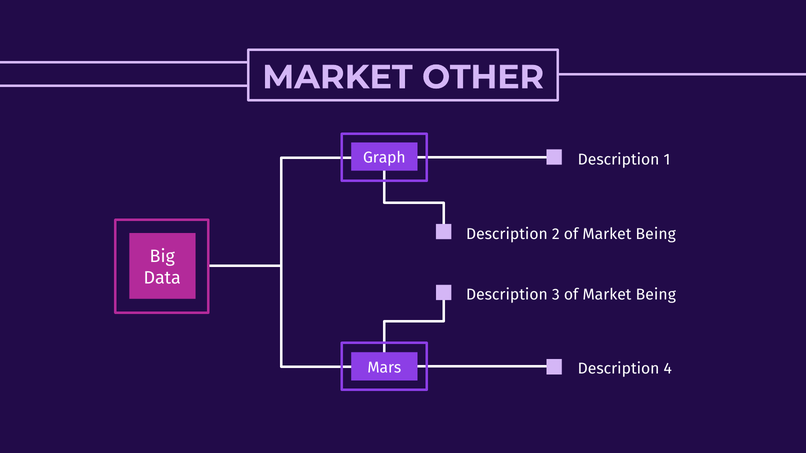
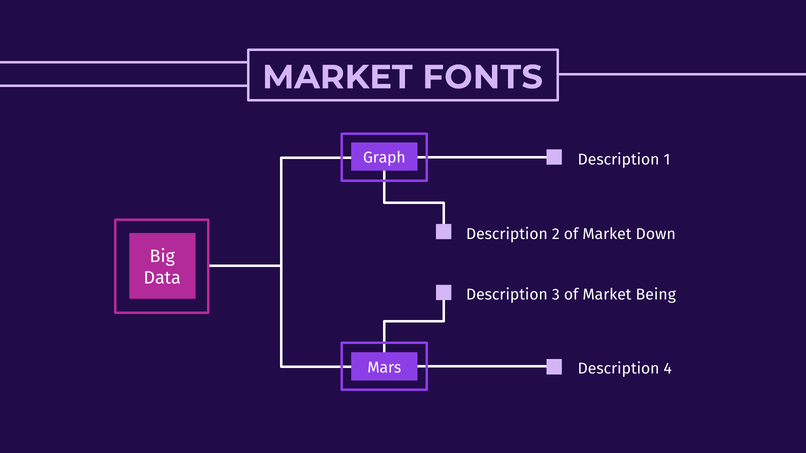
OTHER: OTHER -> FONTS (483, 77)
2 of Market Being: Being -> Down (656, 234)
